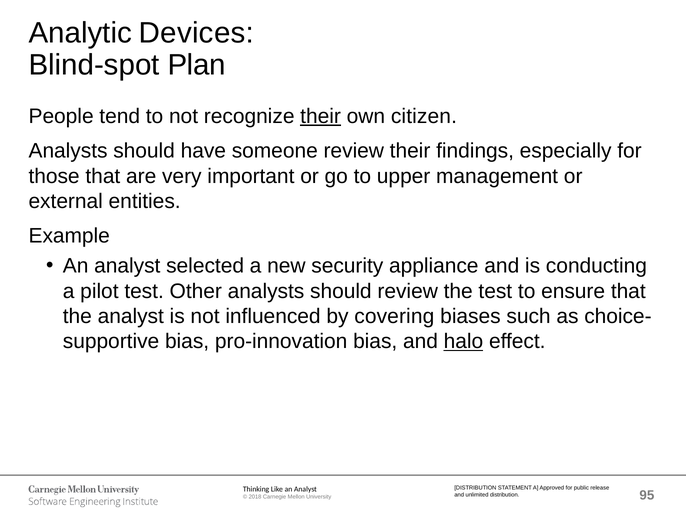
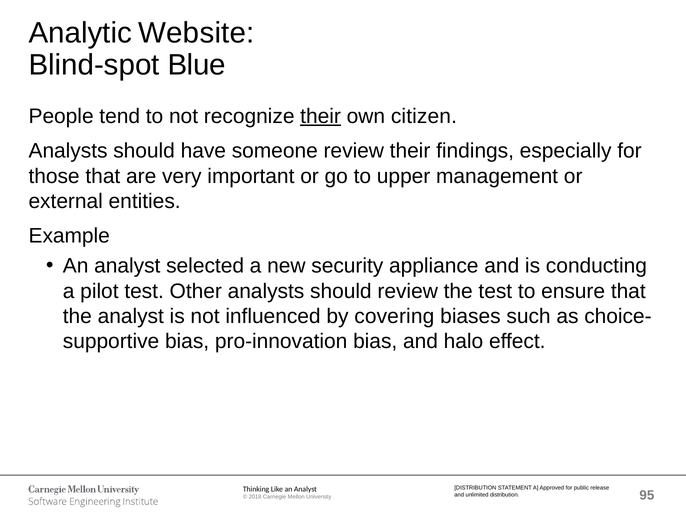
Devices: Devices -> Website (196, 33)
Plan: Plan -> Blue (197, 65)
halo underline: present -> none (463, 341)
